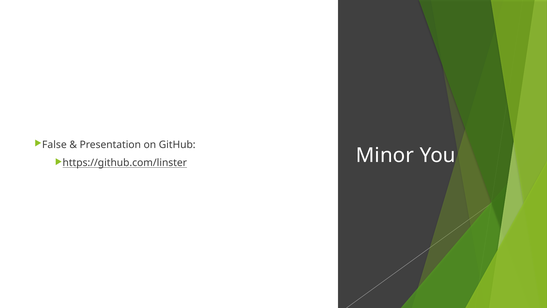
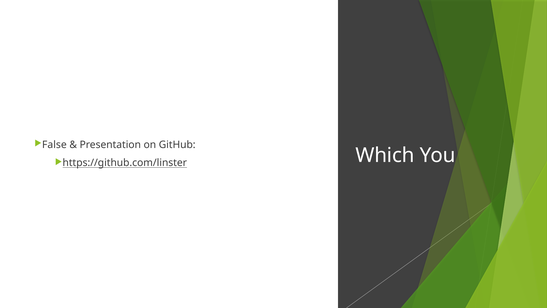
Minor: Minor -> Which (385, 155)
